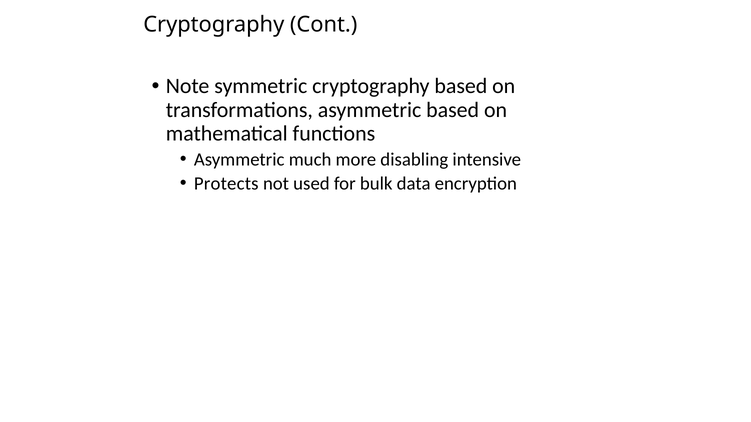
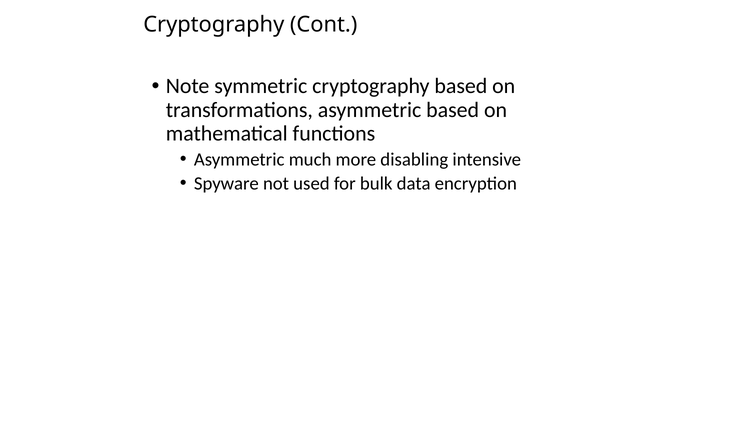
Protects: Protects -> Spyware (226, 184)
